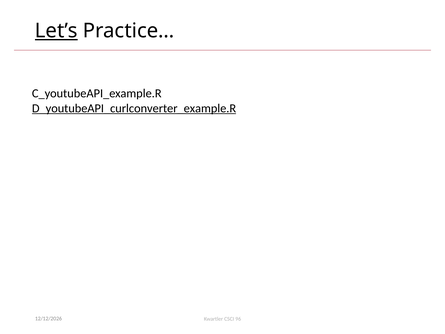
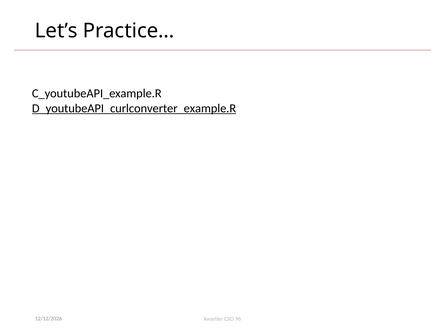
Let’s underline: present -> none (56, 31)
